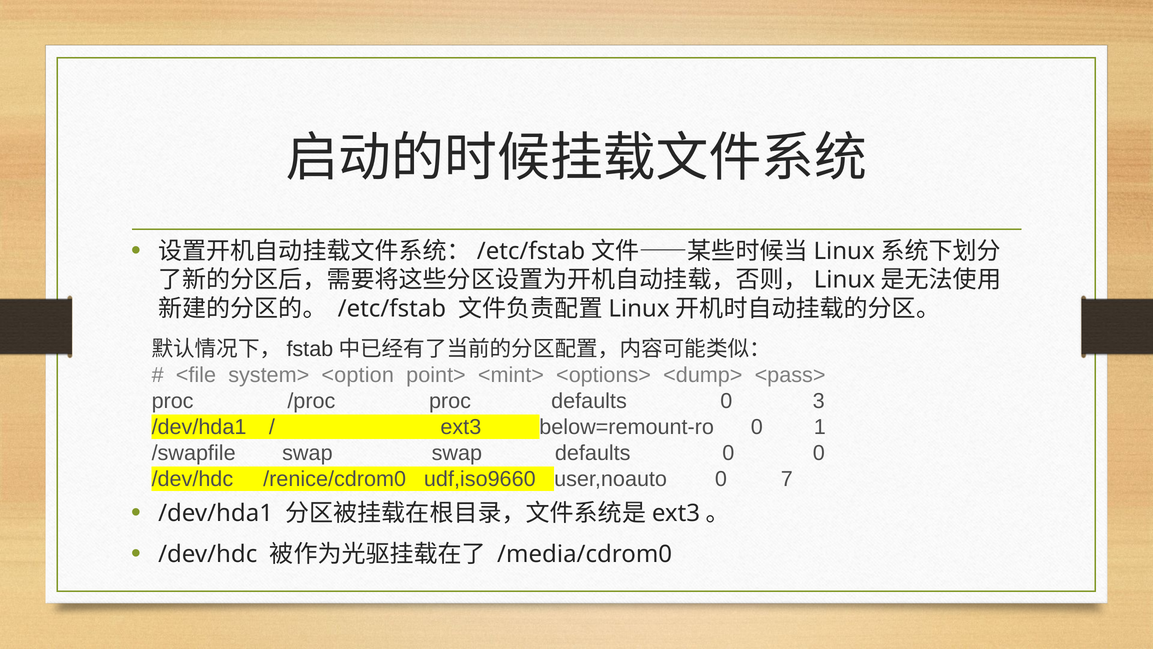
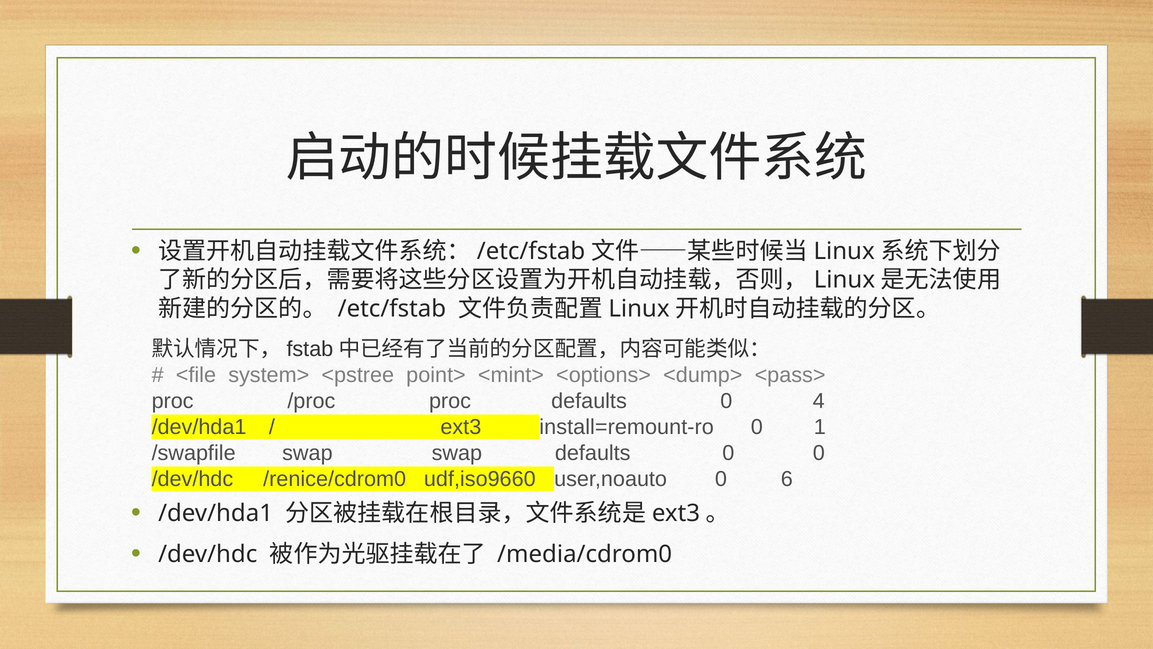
<option: <option -> <pstree (358, 375)
3: 3 -> 4 (819, 401)
below=remount-ro: below=remount-ro -> install=remount-ro (627, 427)
7: 7 -> 6 (787, 479)
